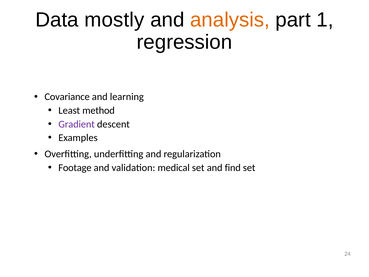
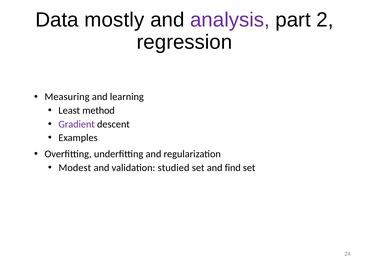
analysis colour: orange -> purple (230, 20)
1: 1 -> 2 (325, 20)
Covariance: Covariance -> Measuring (67, 97)
Footage: Footage -> Modest (75, 167)
medical: medical -> studied (174, 167)
